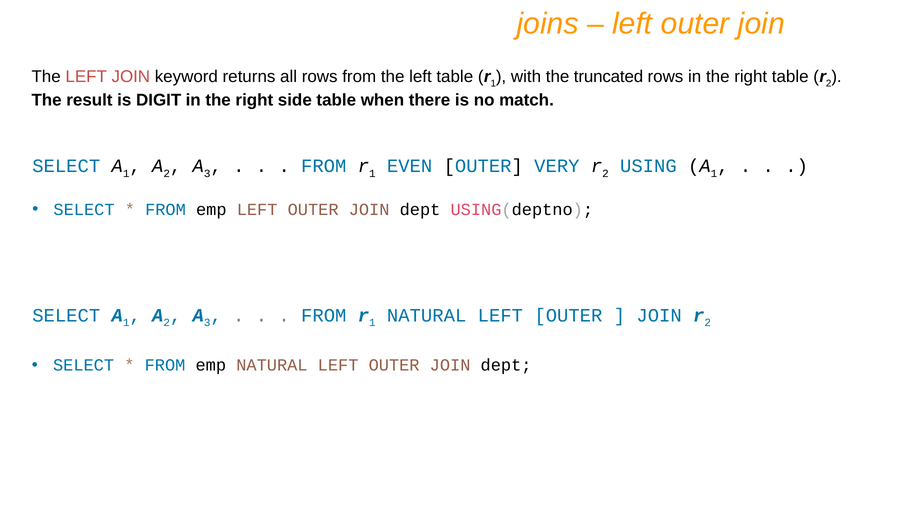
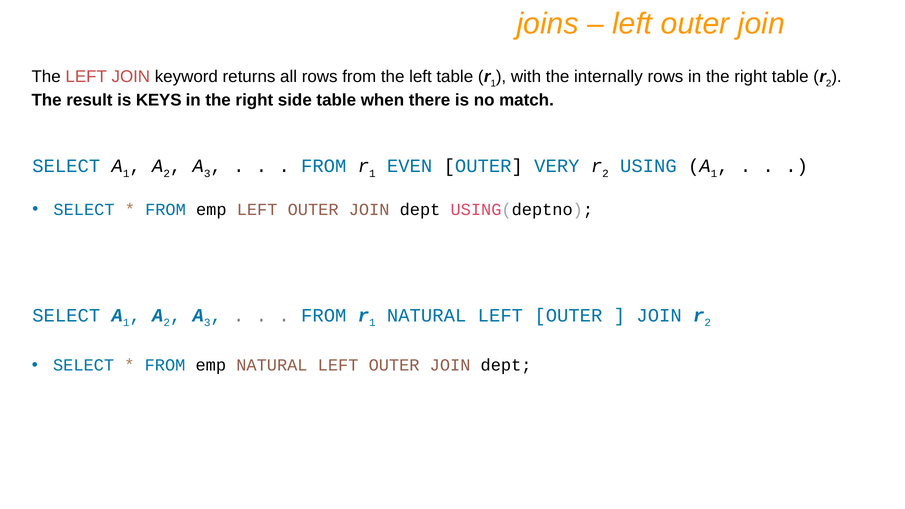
truncated: truncated -> internally (608, 77)
DIGIT: DIGIT -> KEYS (159, 100)
